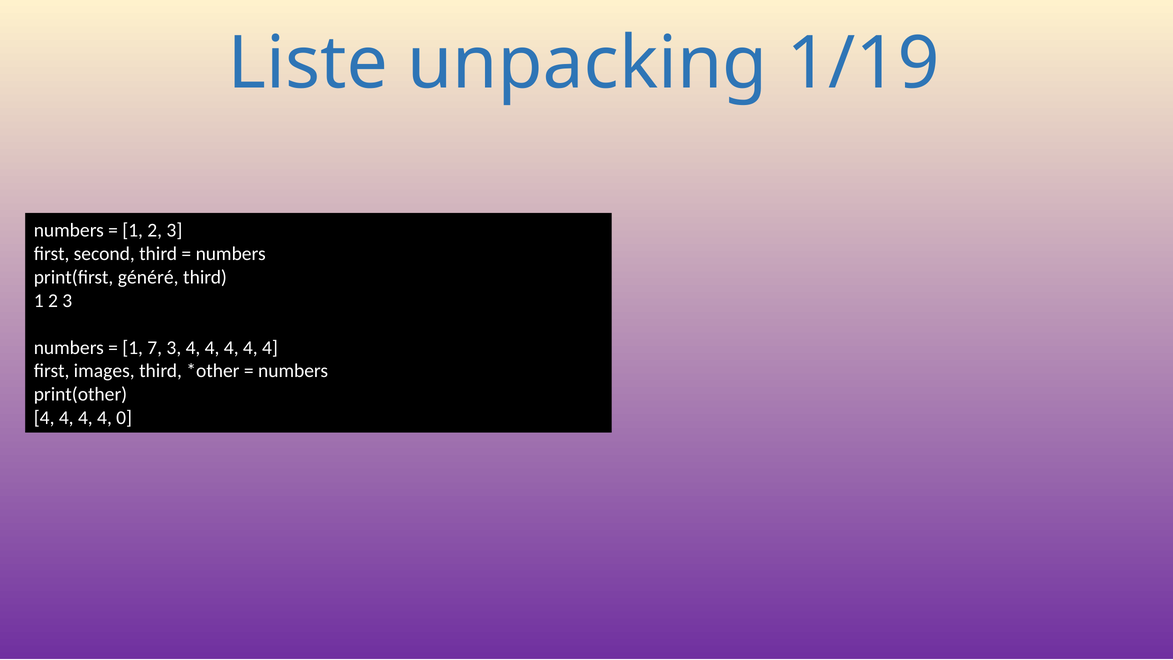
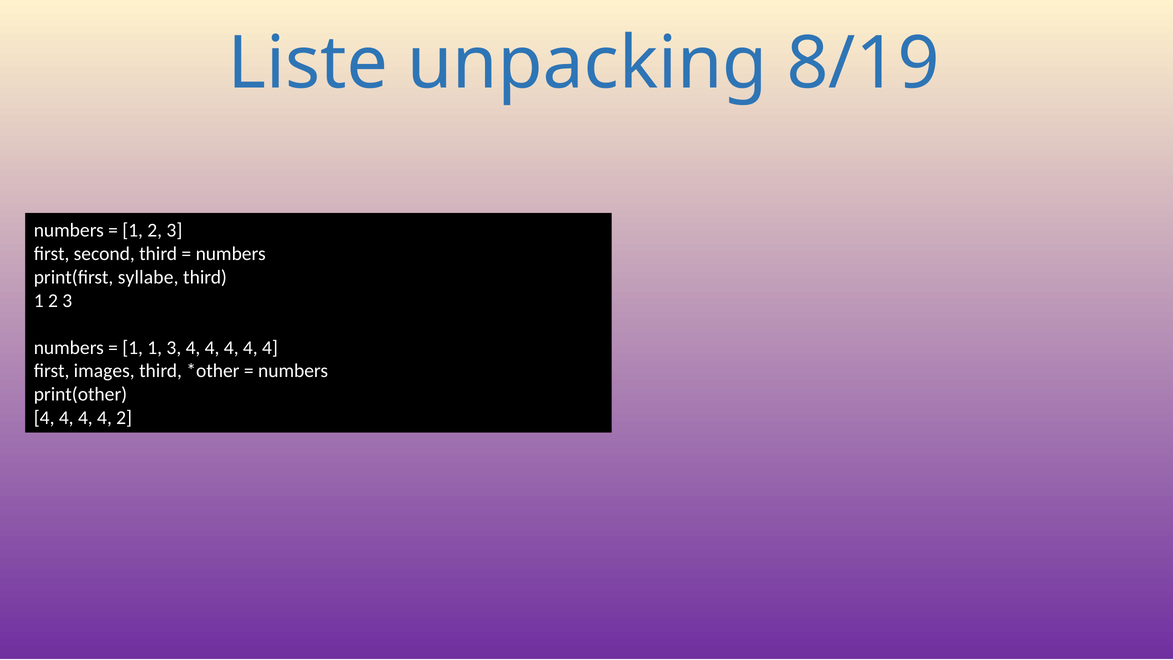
1/19: 1/19 -> 8/19 (863, 63)
généré: généré -> syllabe (148, 277)
1 7: 7 -> 1 (155, 347)
4 0: 0 -> 2 (124, 418)
